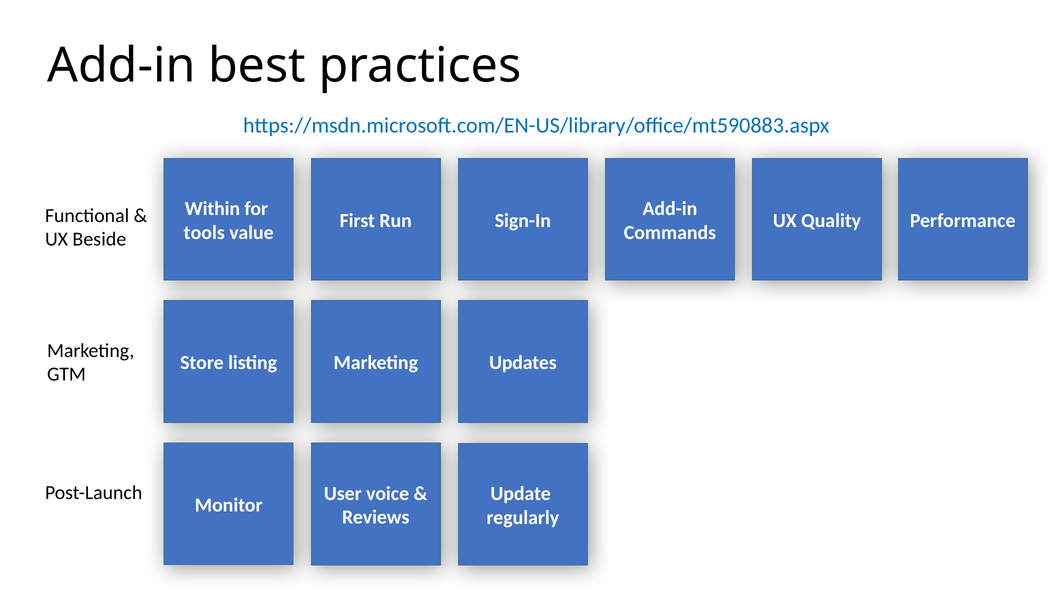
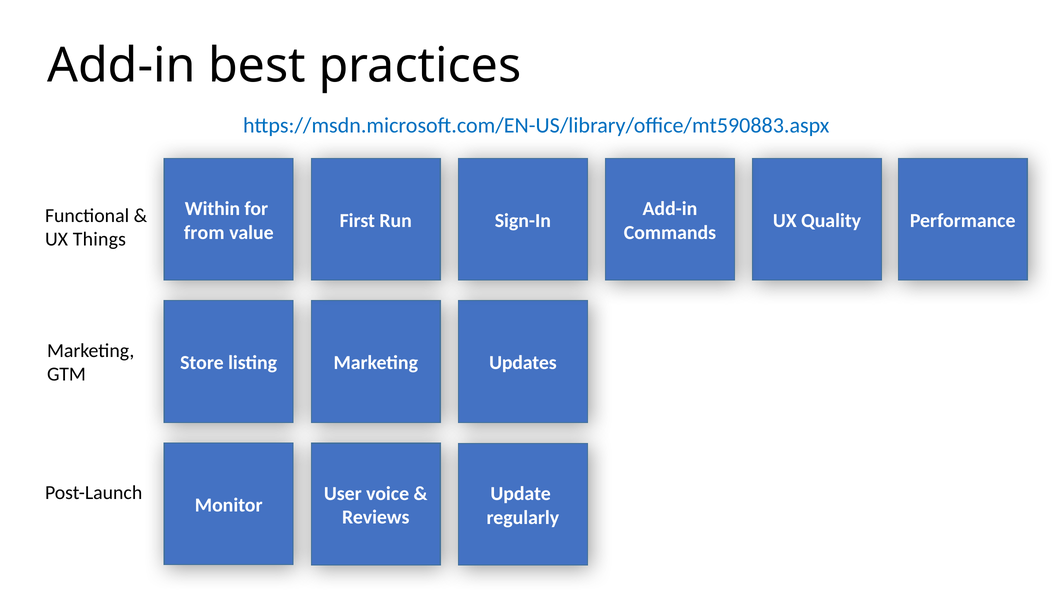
tools: tools -> from (204, 232)
Beside: Beside -> Things (99, 239)
